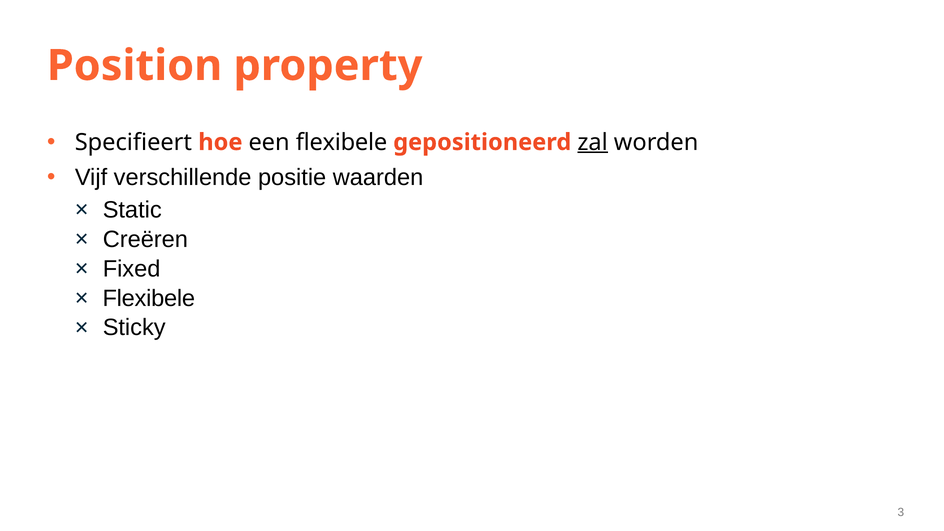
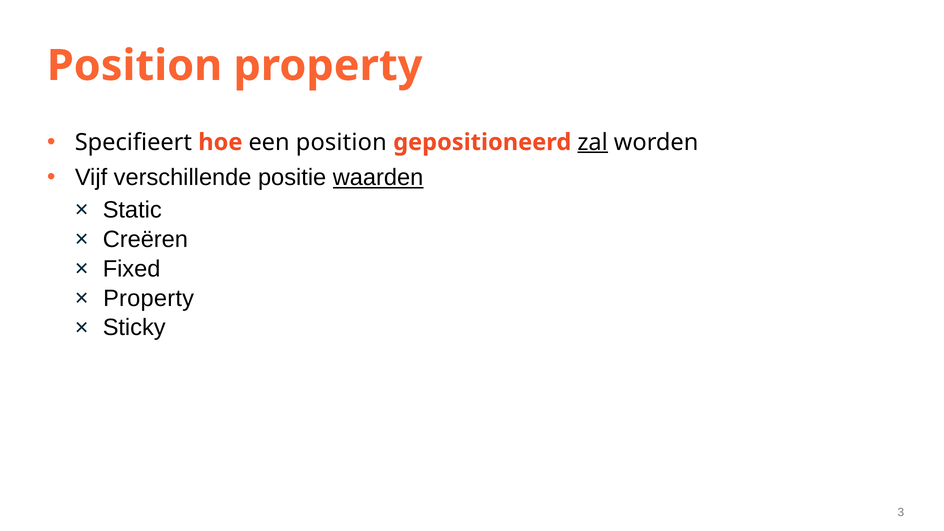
een flexibele: flexibele -> position (341, 142)
waarden underline: none -> present (378, 178)
Flexibele: Flexibele -> Property (149, 298)
